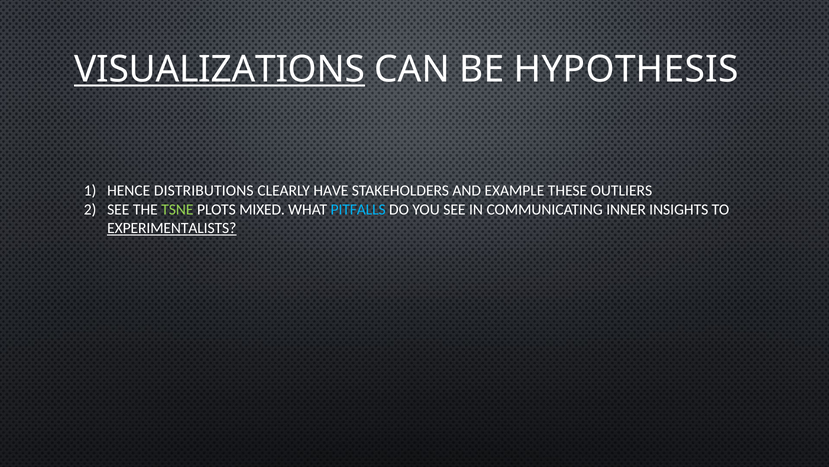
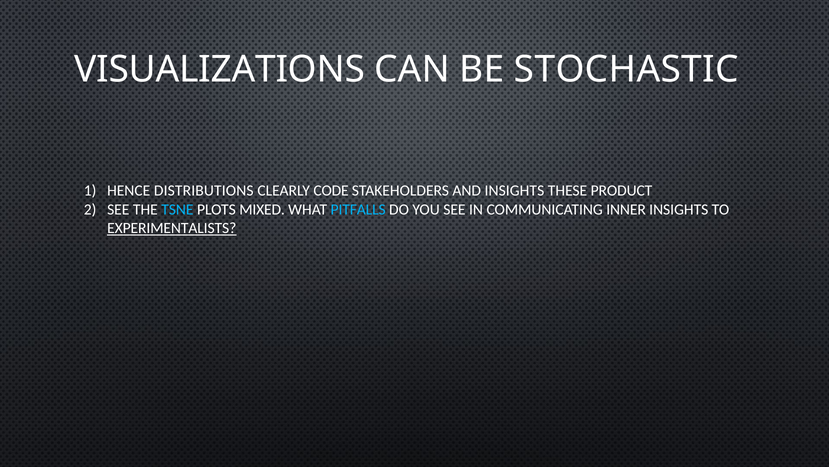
VISUALIZATIONS underline: present -> none (220, 69)
HYPOTHESIS: HYPOTHESIS -> STOCHASTIC (626, 69)
HAVE: HAVE -> CODE (331, 191)
AND EXAMPLE: EXAMPLE -> INSIGHTS (514, 191)
OUTLIERS: OUTLIERS -> PRODUCT (621, 191)
TSNE colour: light green -> light blue (177, 209)
